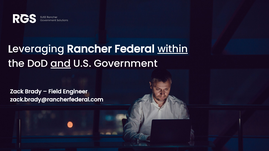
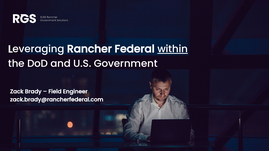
and underline: present -> none (61, 64)
